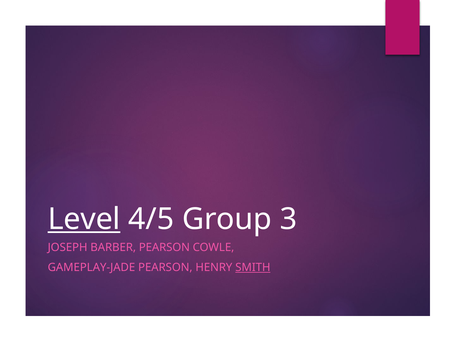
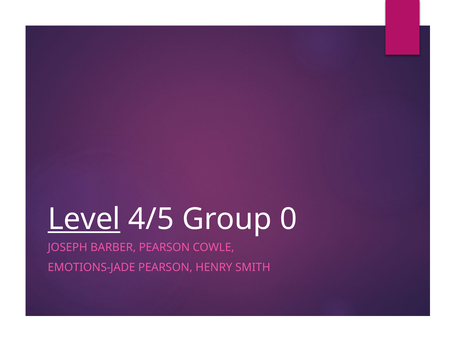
3: 3 -> 0 (288, 219)
GAMEPLAY-JADE: GAMEPLAY-JADE -> EMOTIONS-JADE (91, 268)
SMITH underline: present -> none (253, 268)
